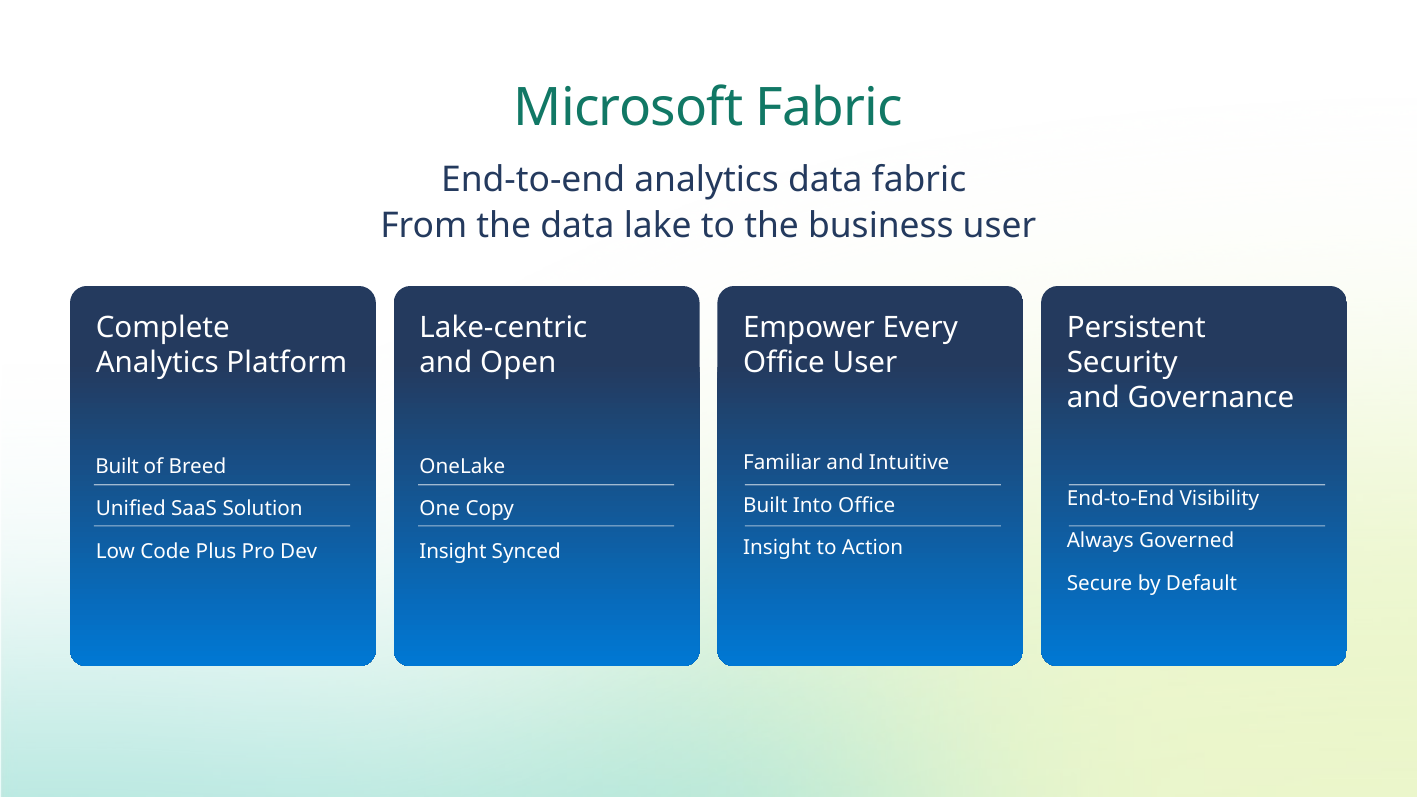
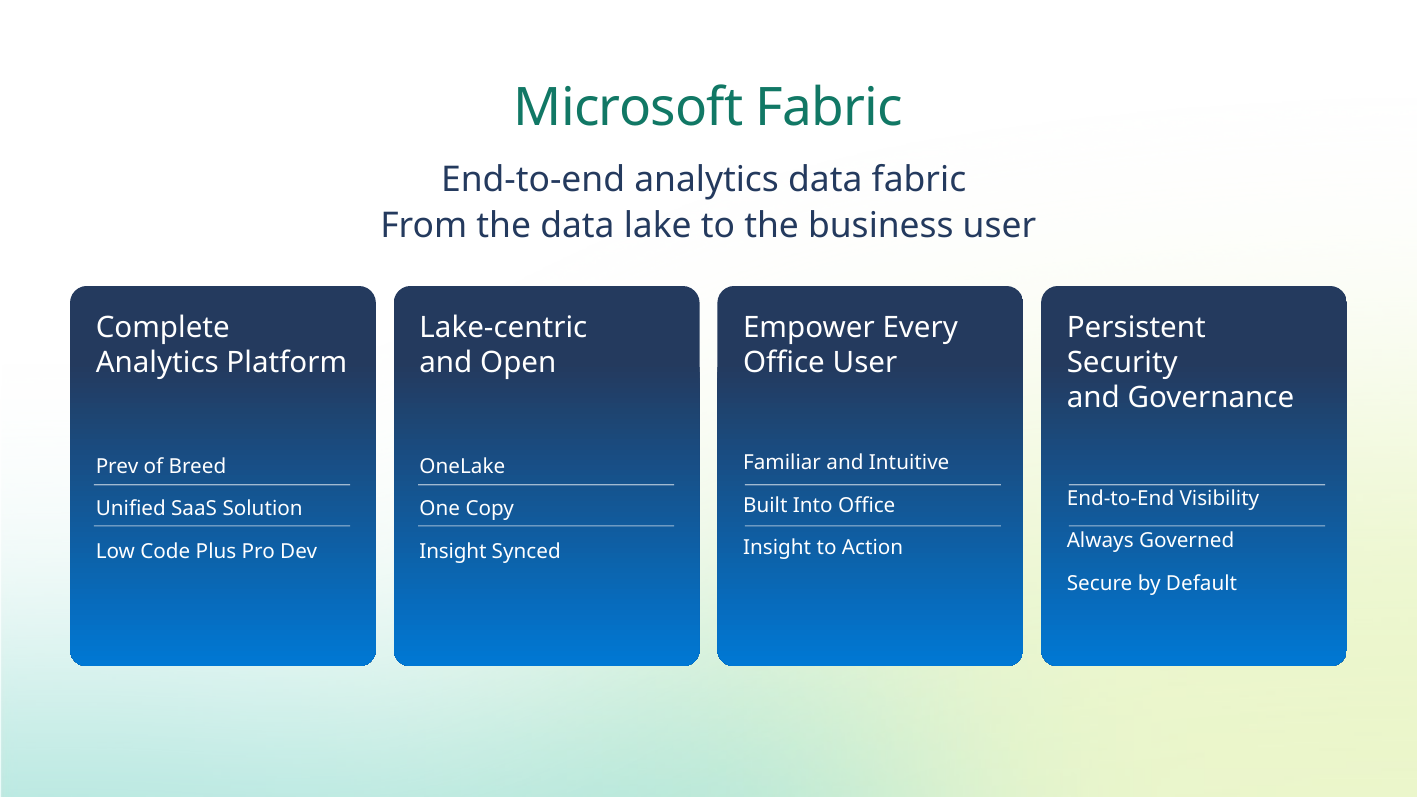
Built: Built -> Prev (117, 467)
